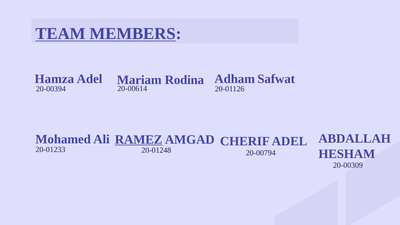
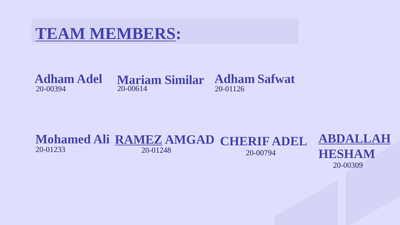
Hamza: Hamza -> Adham (54, 79)
Rodina: Rodina -> Similar (184, 80)
ABDALLAH underline: none -> present (355, 139)
